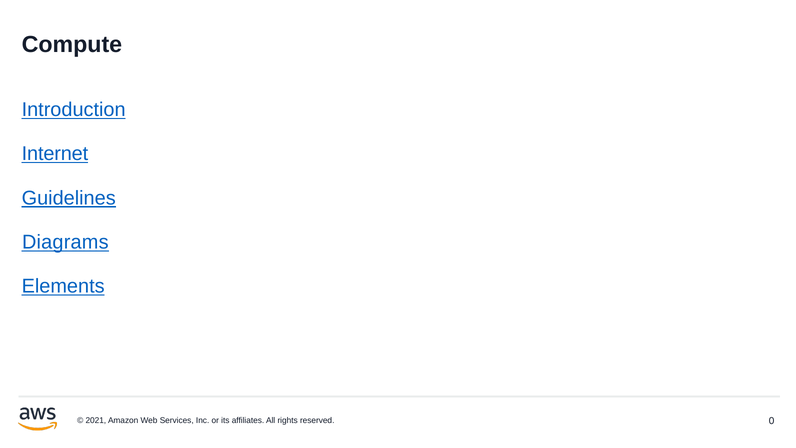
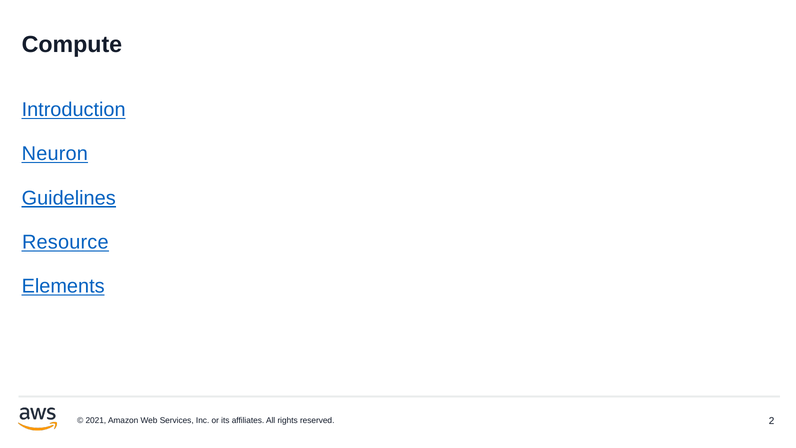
Internet: Internet -> Neuron (55, 154)
Diagrams: Diagrams -> Resource (65, 242)
0: 0 -> 2 (772, 421)
